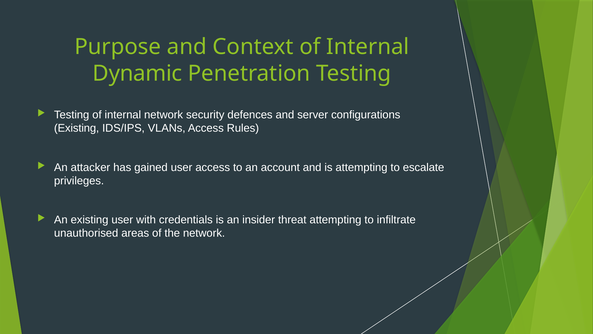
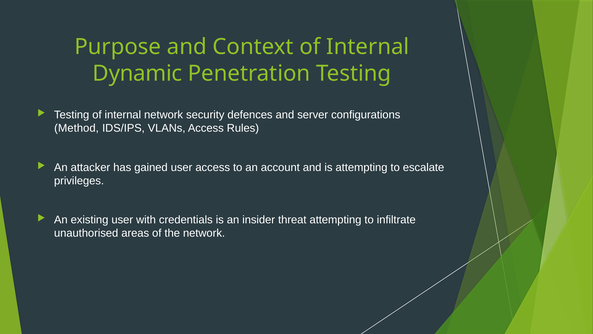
Existing: Existing -> Method (77, 128)
